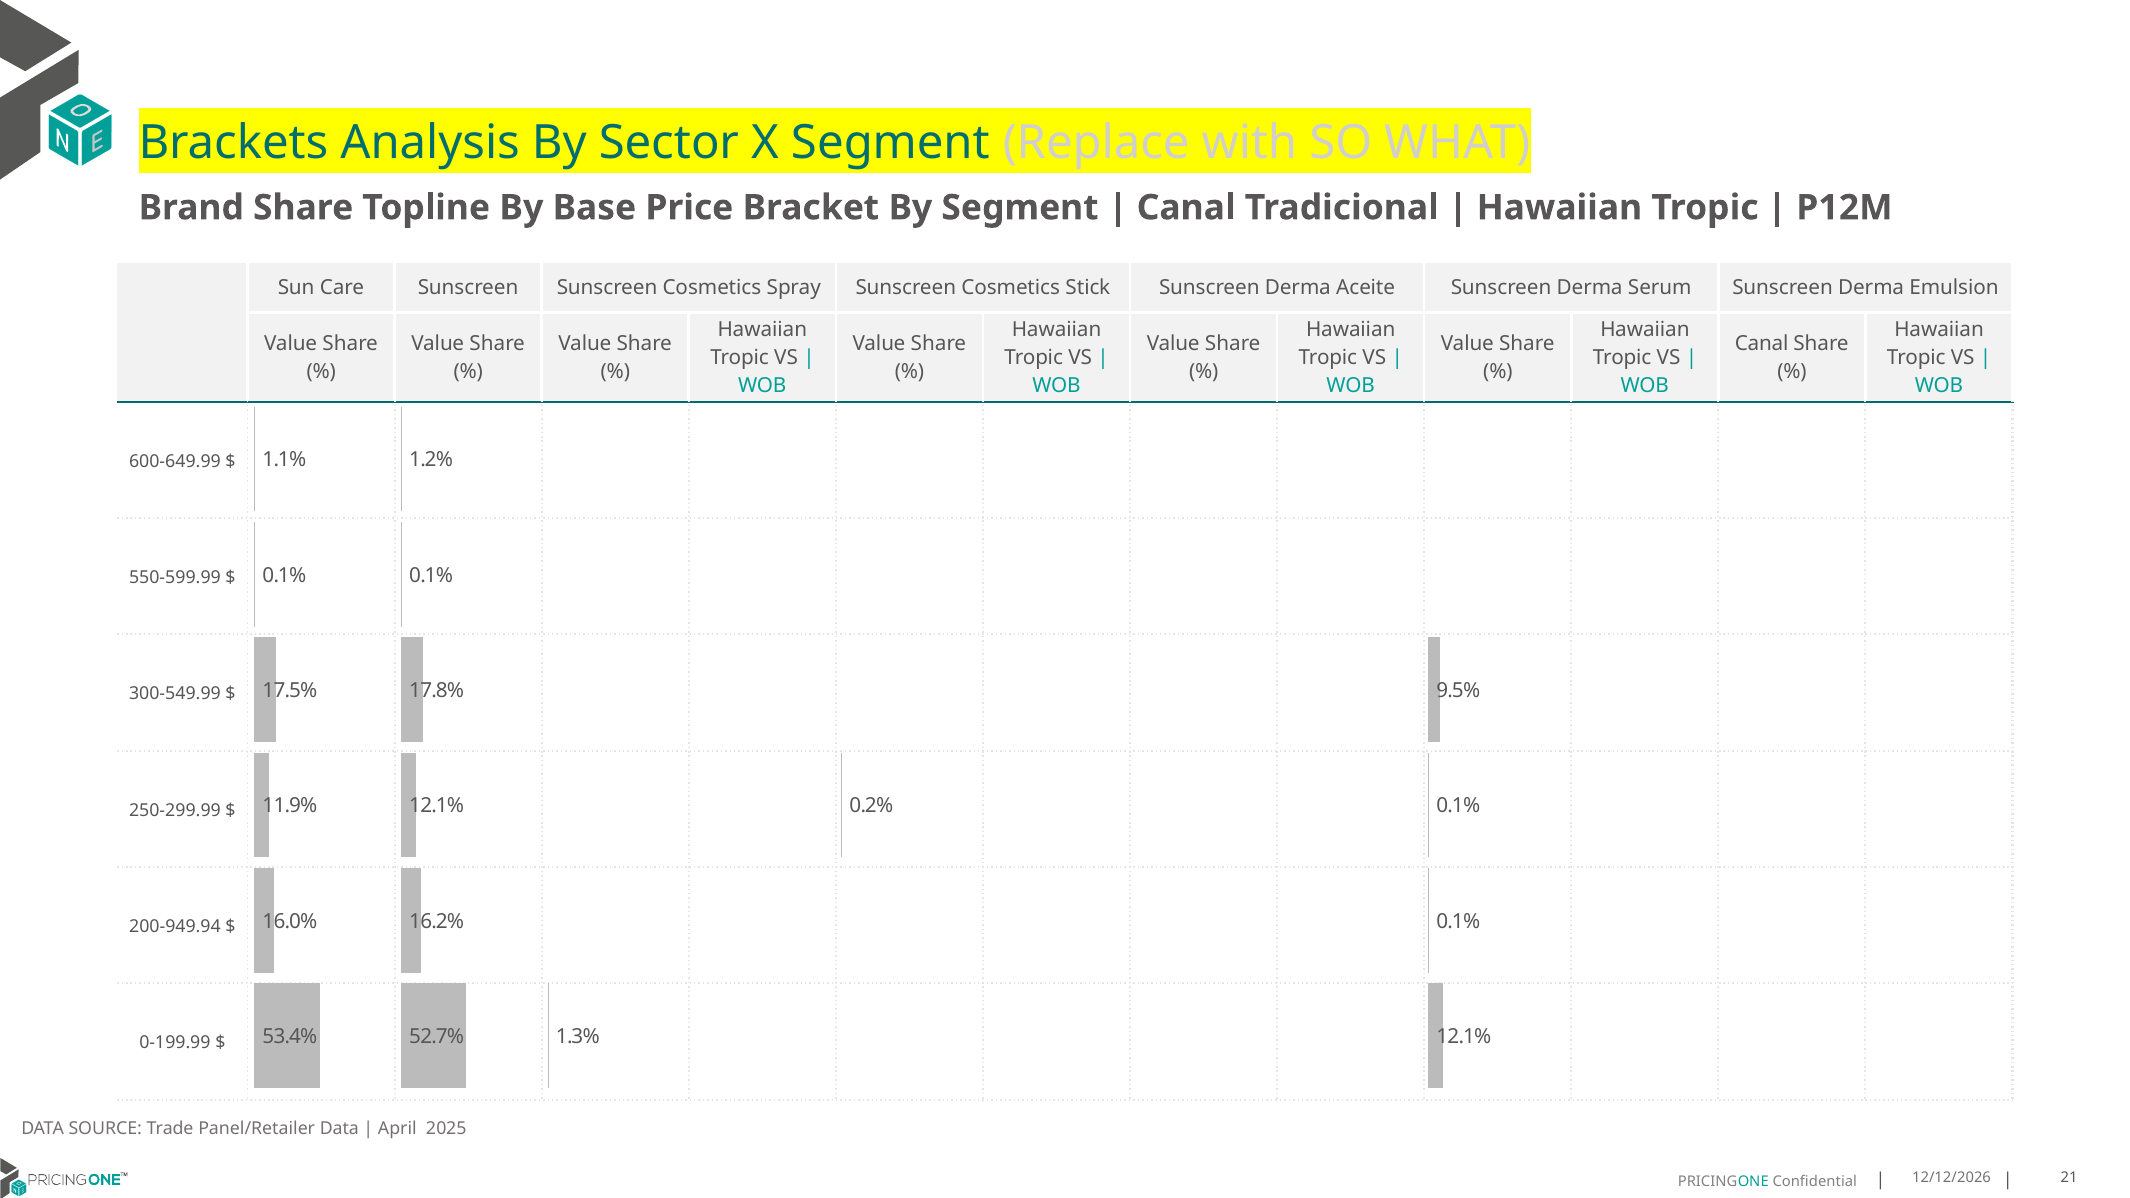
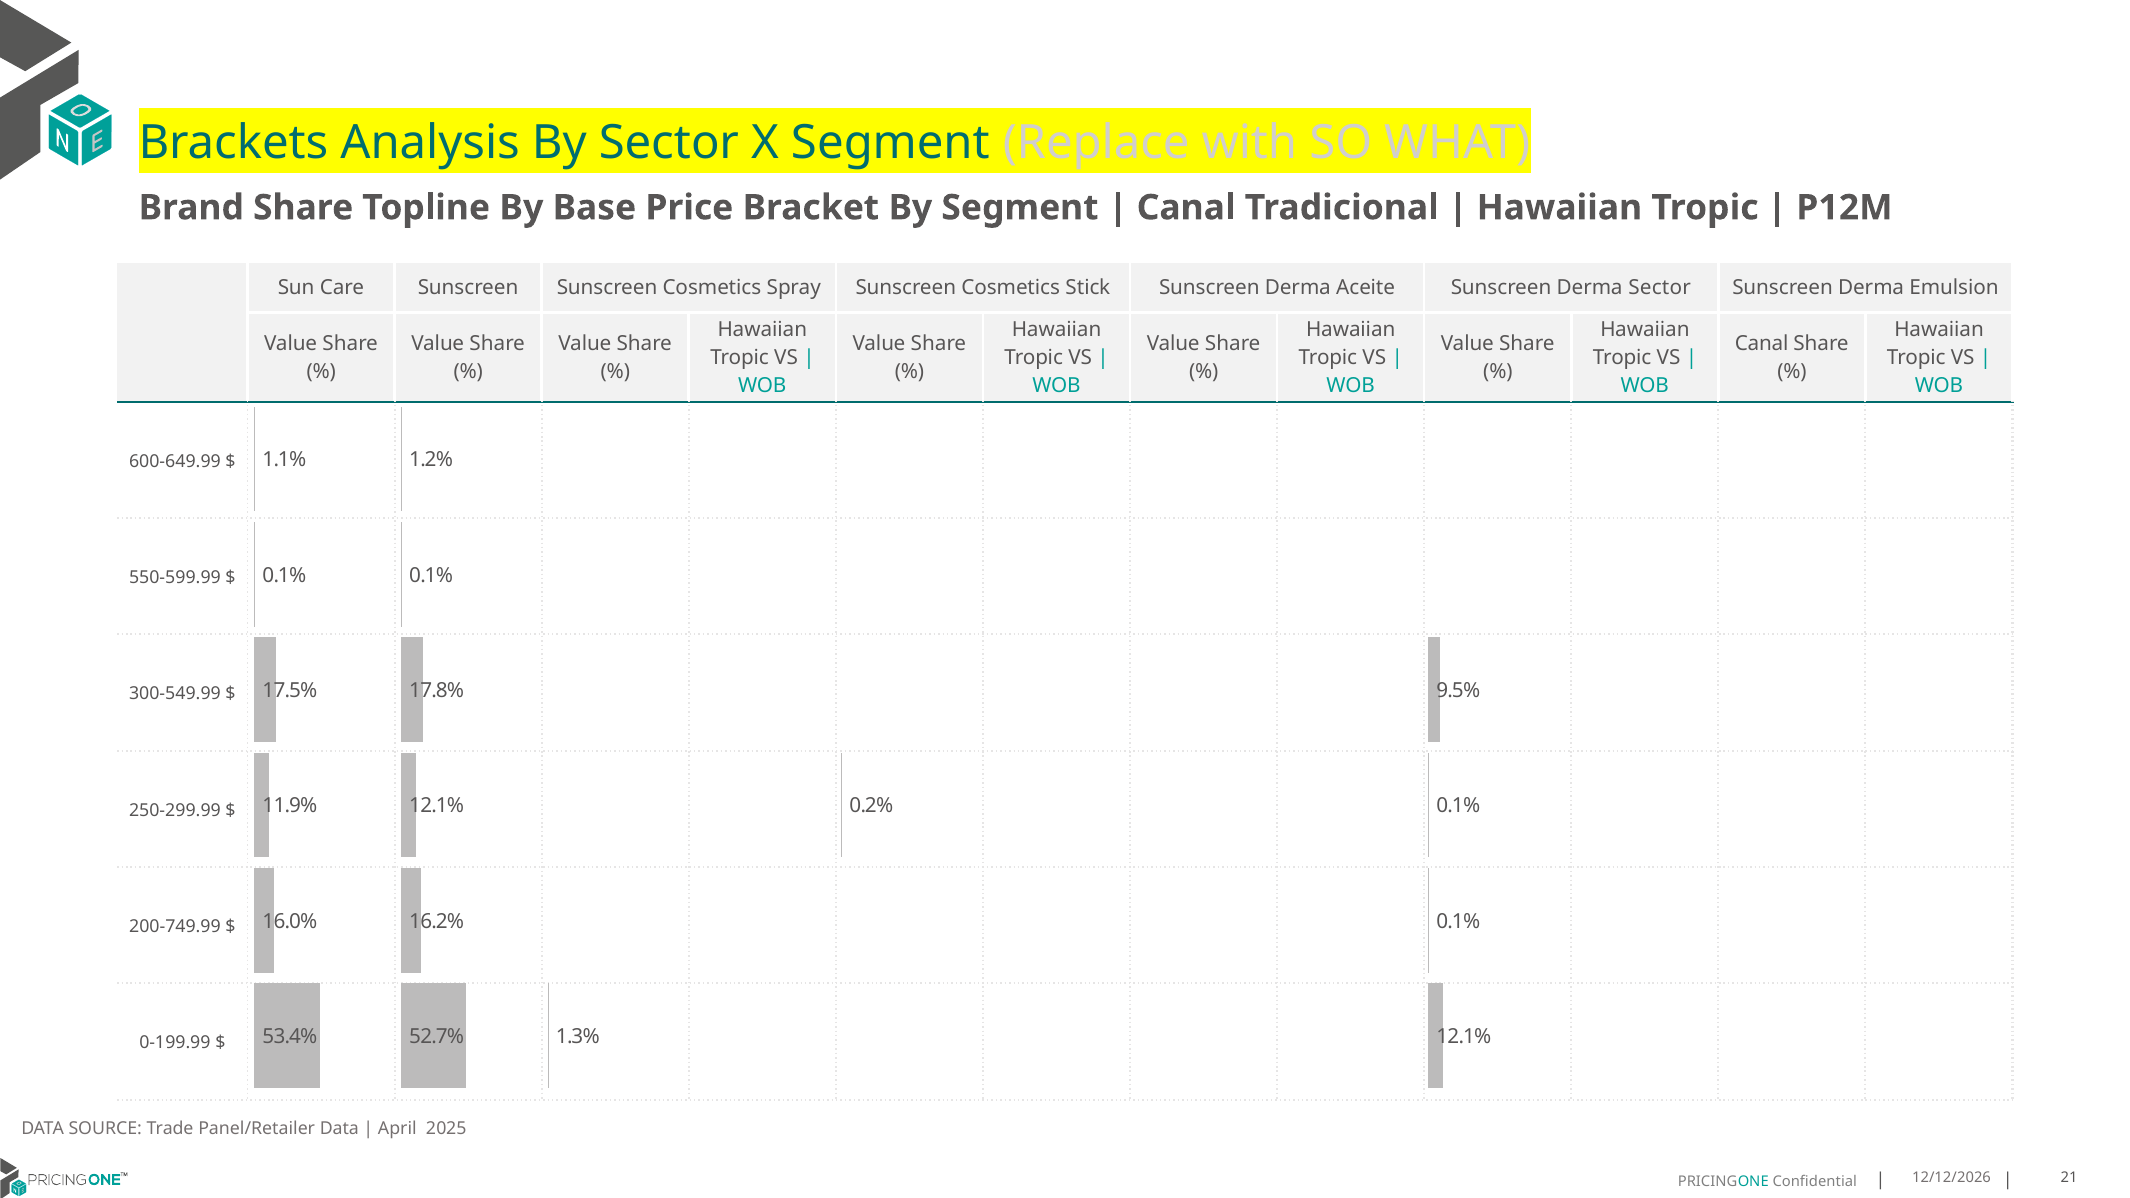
Derma Serum: Serum -> Sector (1660, 288)
200-949.94: 200-949.94 -> 200-749.99 (175, 927)
